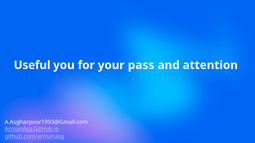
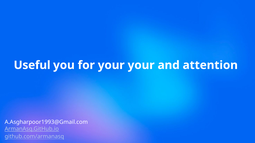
your pass: pass -> your (141, 65)
